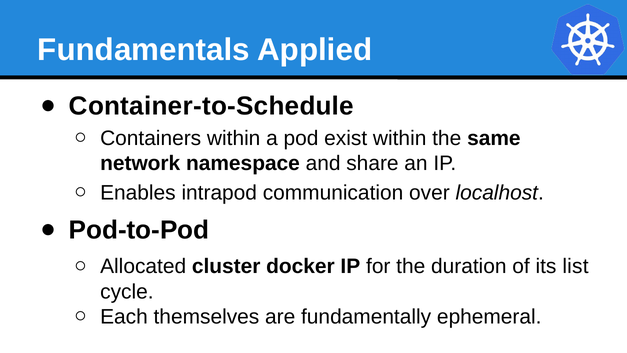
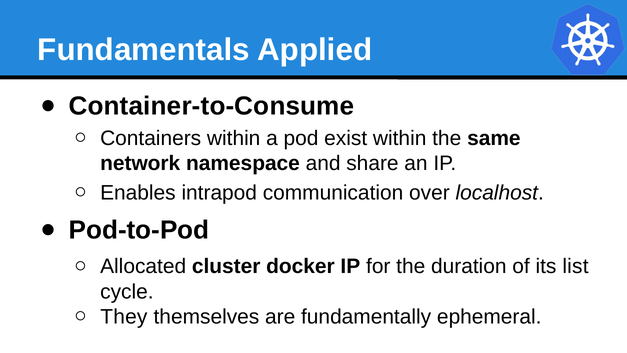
Container-to-Schedule: Container-to-Schedule -> Container-to-Consume (212, 106)
Each: Each -> They (124, 316)
